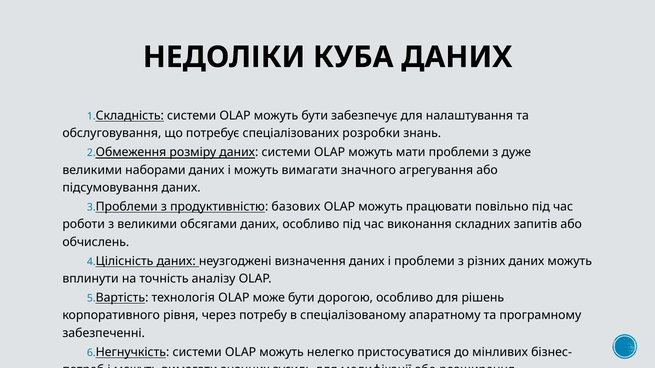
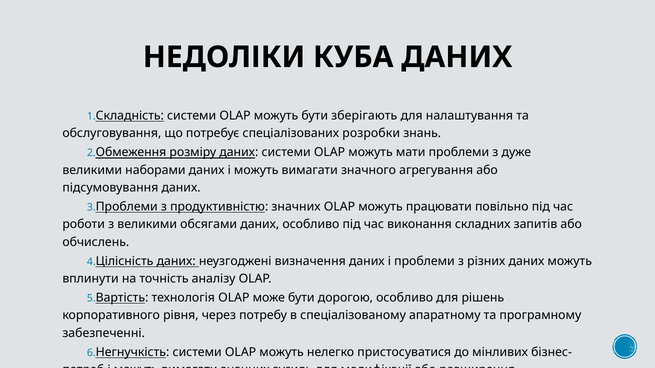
забезпечує: забезпечує -> зберігають (364, 116)
продуктивністю базових: базових -> значних (296, 207)
